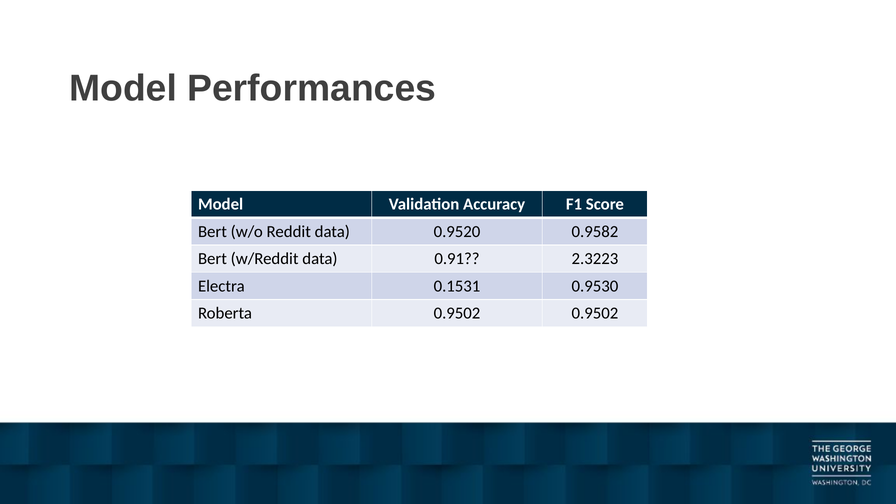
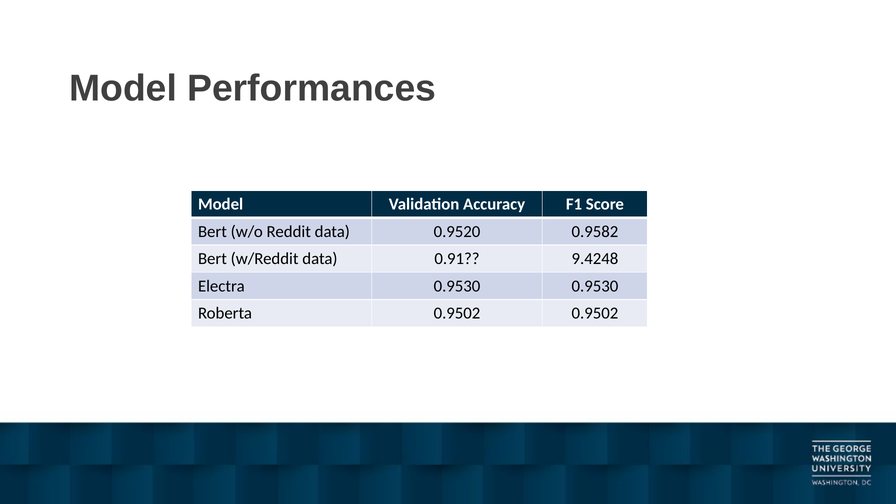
2.3223: 2.3223 -> 9.4248 (595, 259)
Electra 0.1531: 0.1531 -> 0.9530 (457, 286)
